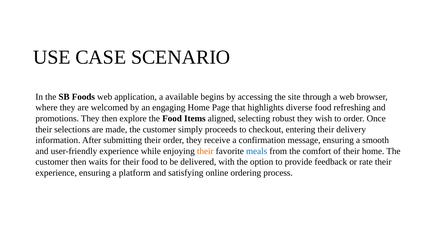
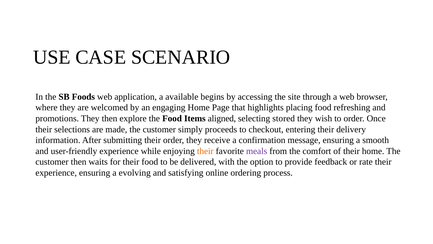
diverse: diverse -> placing (299, 107)
robust: robust -> stored (284, 118)
meals colour: blue -> purple (257, 151)
platform: platform -> evolving (135, 172)
